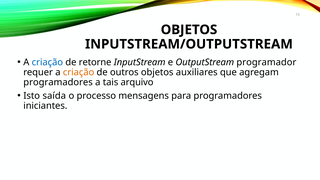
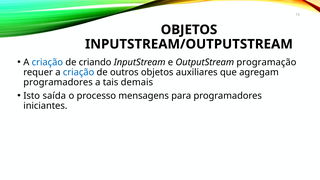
retorne: retorne -> criando (95, 62)
programador: programador -> programação (266, 62)
criação colour: orange -> blue (79, 72)
arquivo: arquivo -> demais (137, 82)
